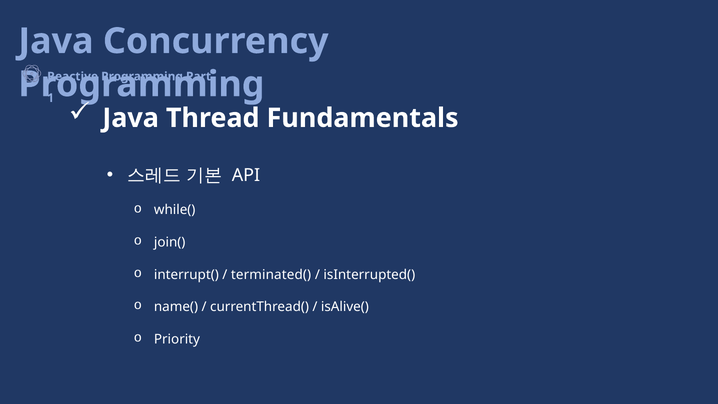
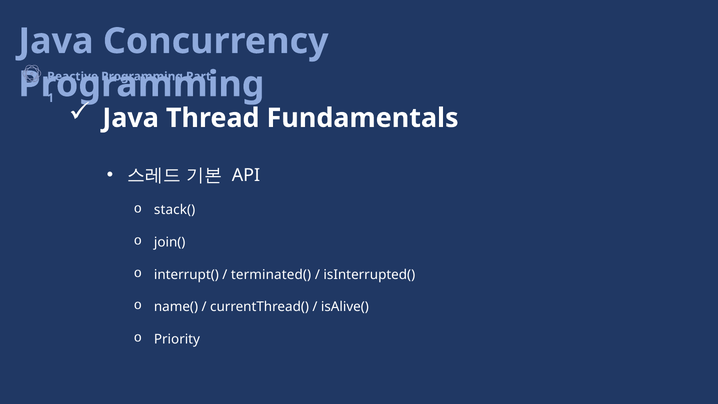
while(: while( -> stack( (175, 210)
